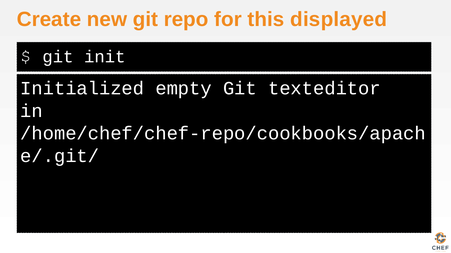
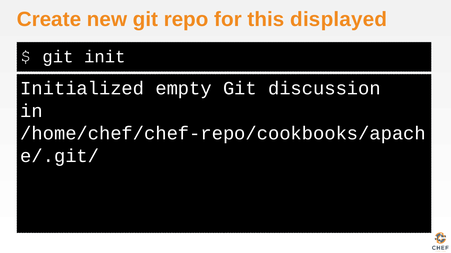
texteditor: texteditor -> discussion (324, 89)
